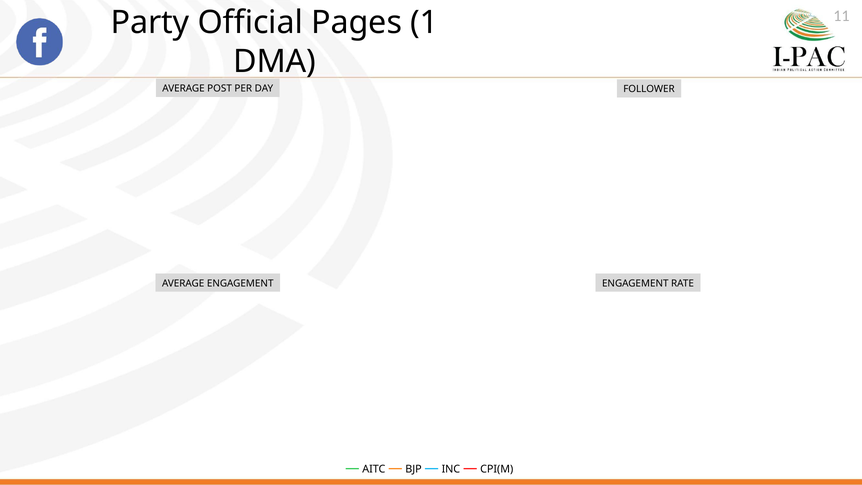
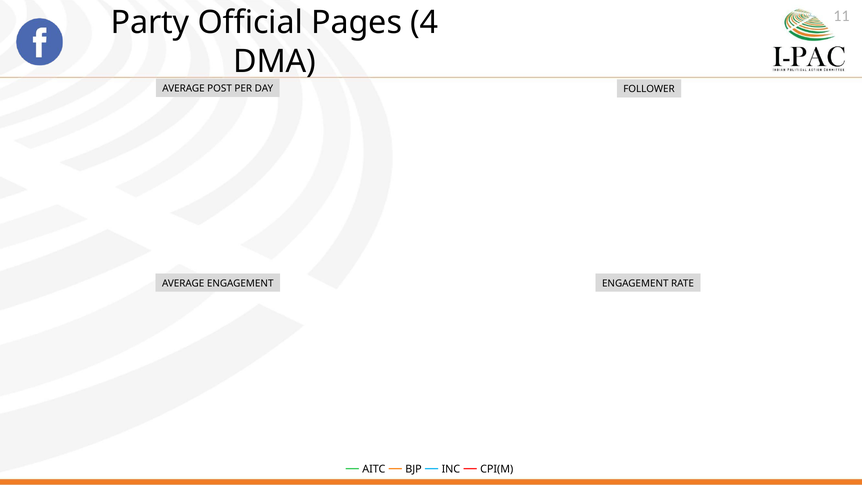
1: 1 -> 4 (424, 23)
